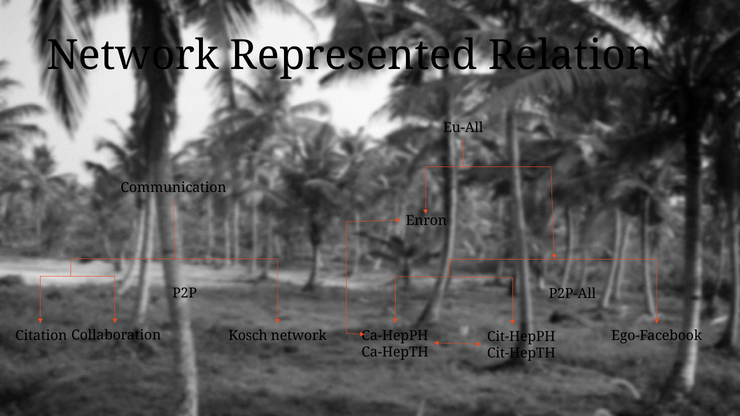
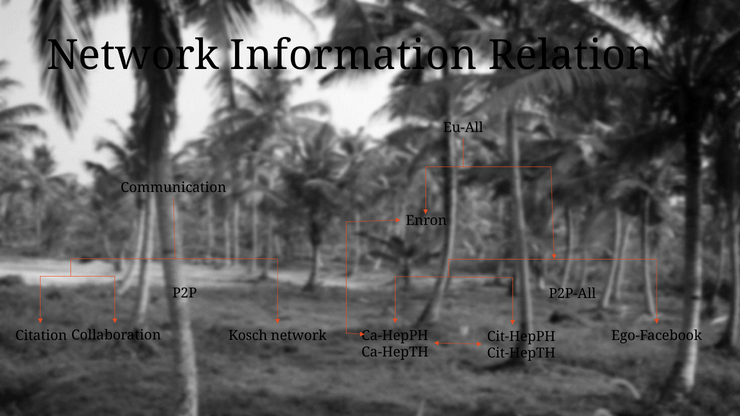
Represented: Represented -> Information (353, 55)
